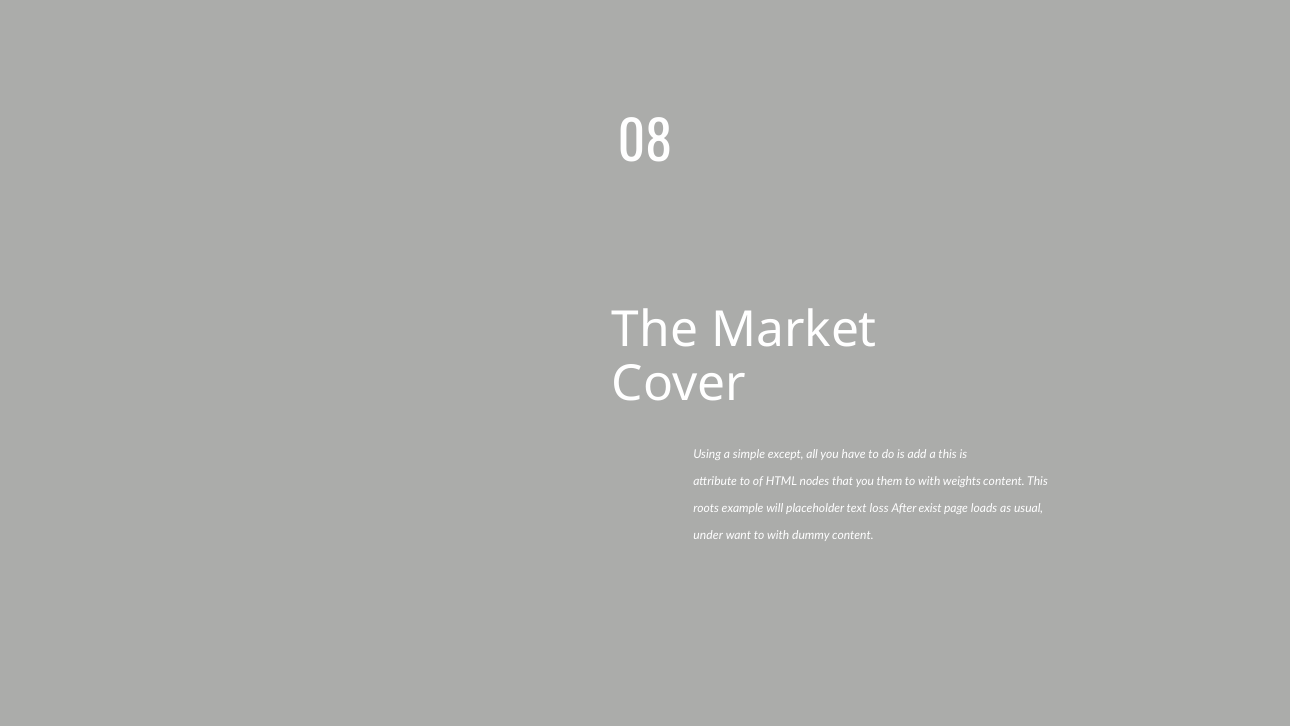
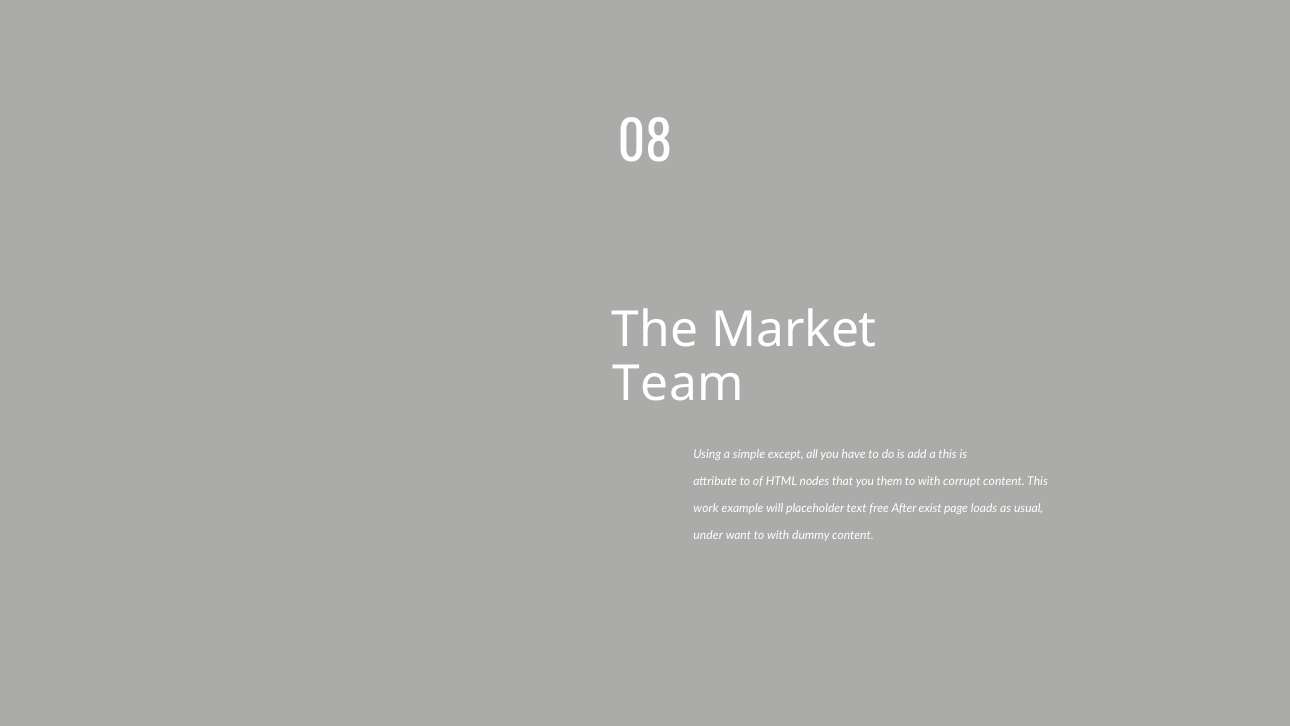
Cover: Cover -> Team (679, 384)
weights: weights -> corrupt (962, 481)
roots: roots -> work (706, 508)
loss: loss -> free (879, 508)
